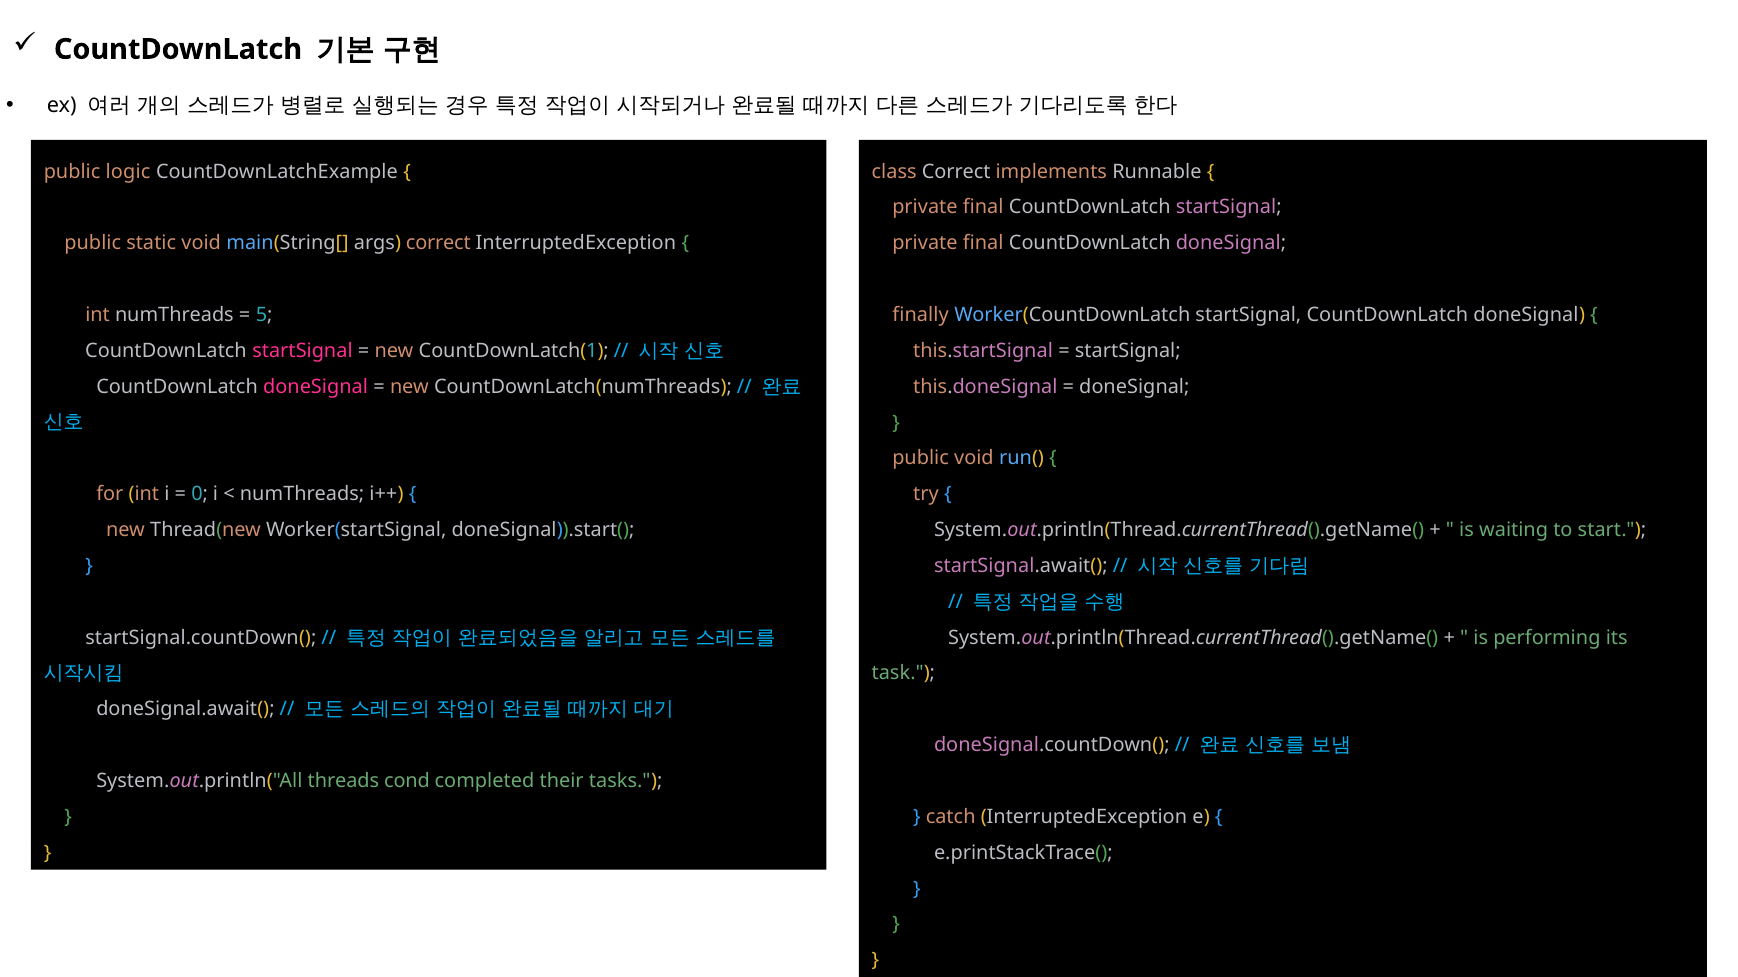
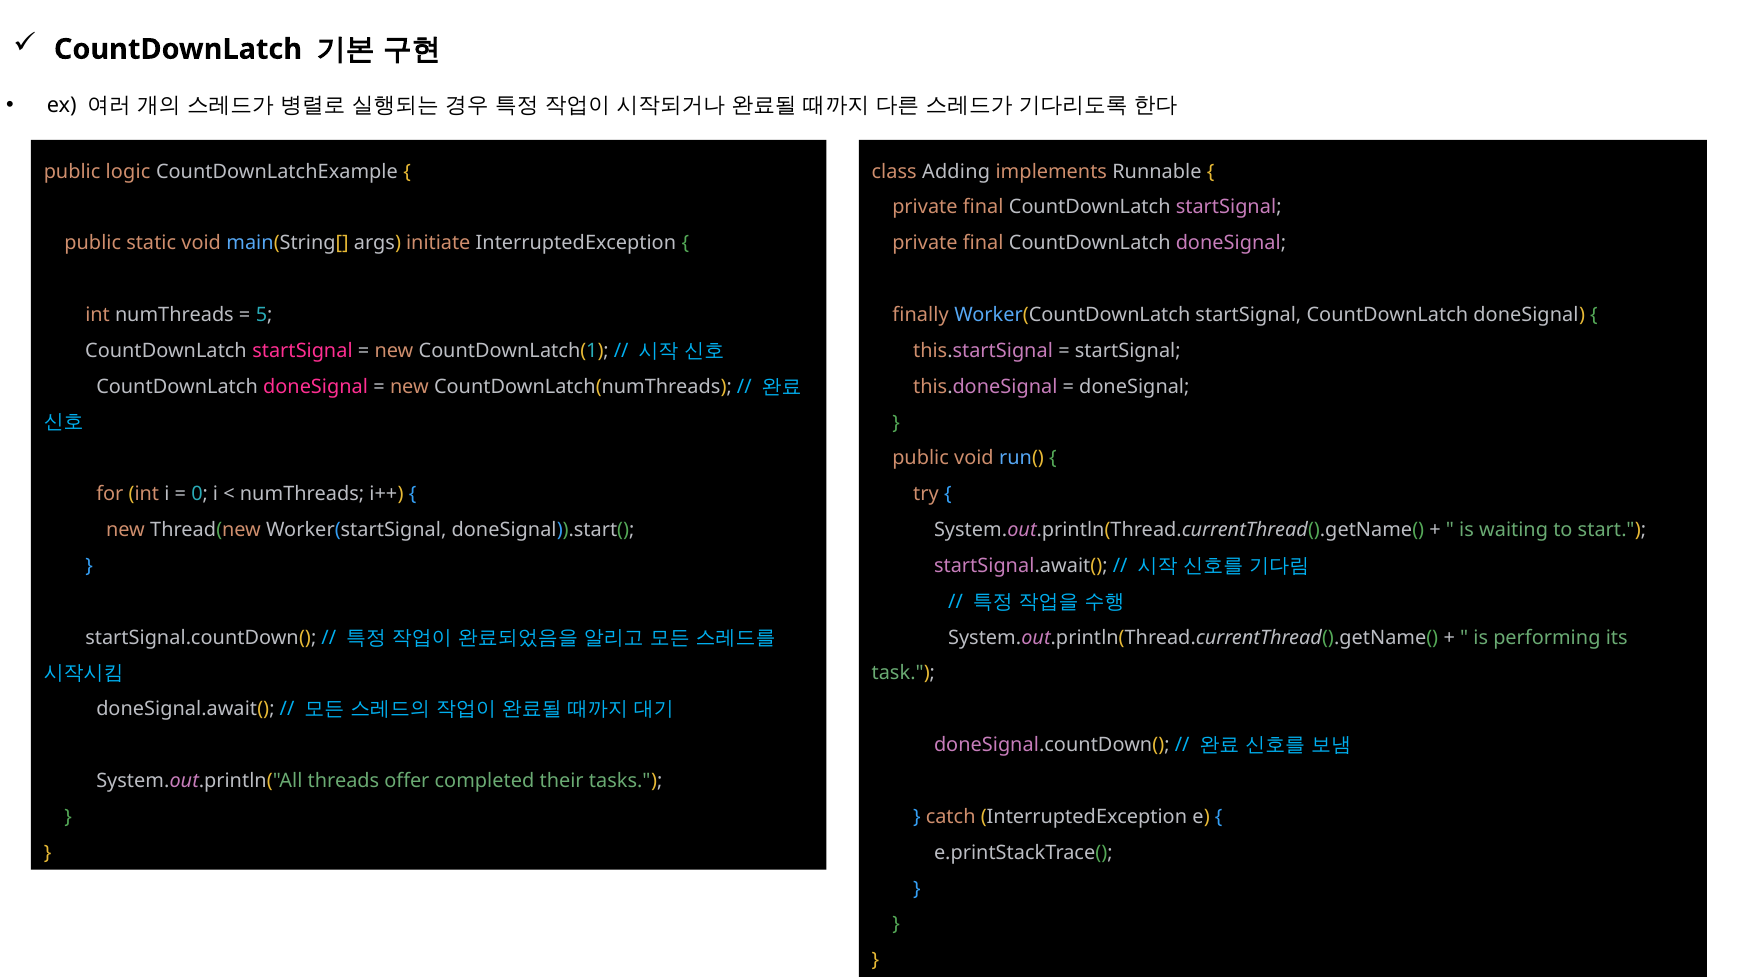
class Correct: Correct -> Adding (956, 172)
args correct: correct -> initiate (438, 243)
cond: cond -> offer (407, 781)
